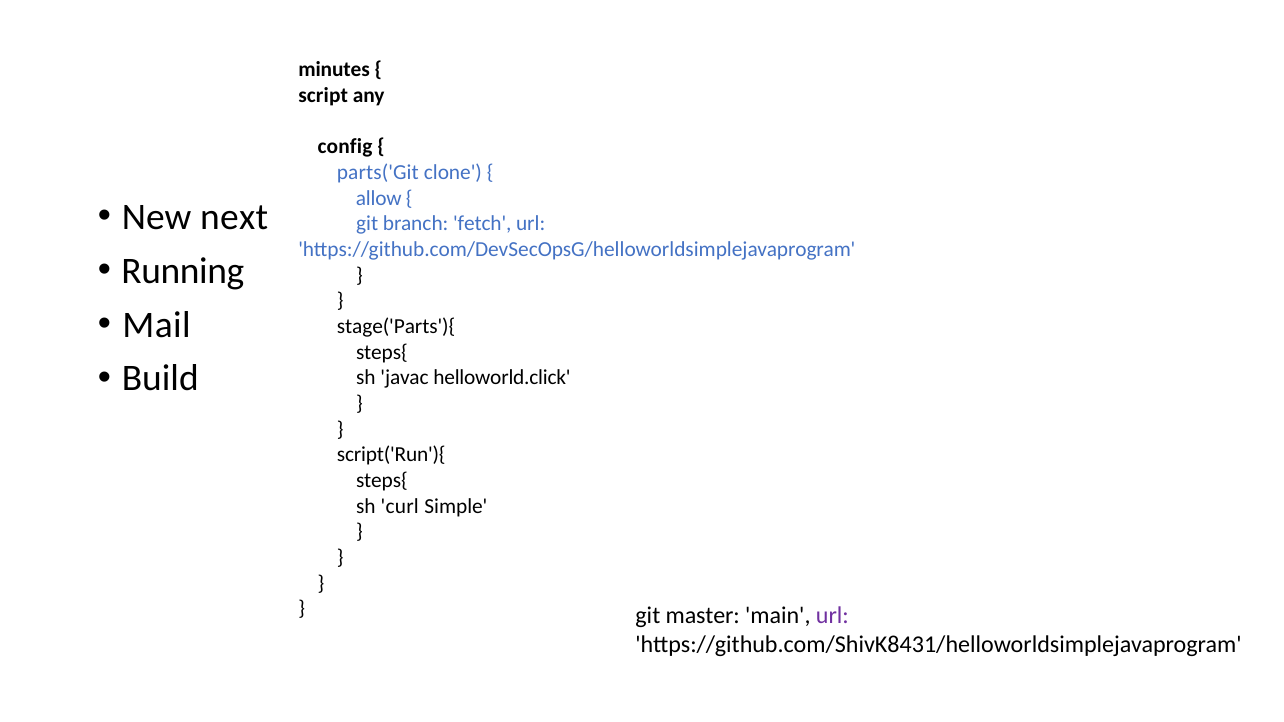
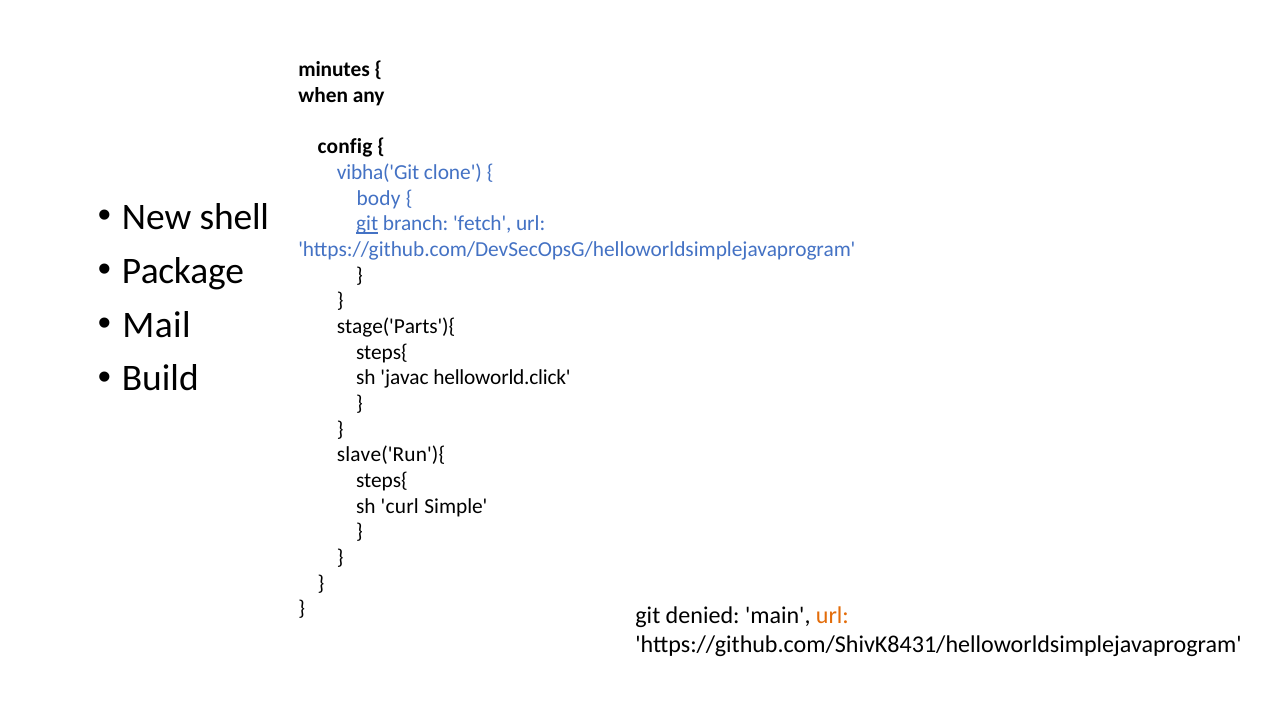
script: script -> when (323, 96)
parts('Git: parts('Git -> vibha('Git (378, 173)
allow: allow -> body (379, 198)
next: next -> shell (234, 217)
git underline: none -> present (367, 224)
Running: Running -> Package (183, 271)
script('Run'){: script('Run'){ -> slave('Run'){ (391, 455)
master: master -> denied (703, 616)
url colour: purple -> orange (832, 616)
